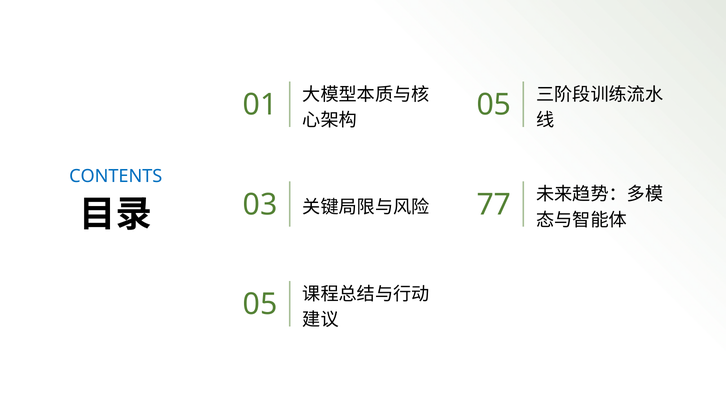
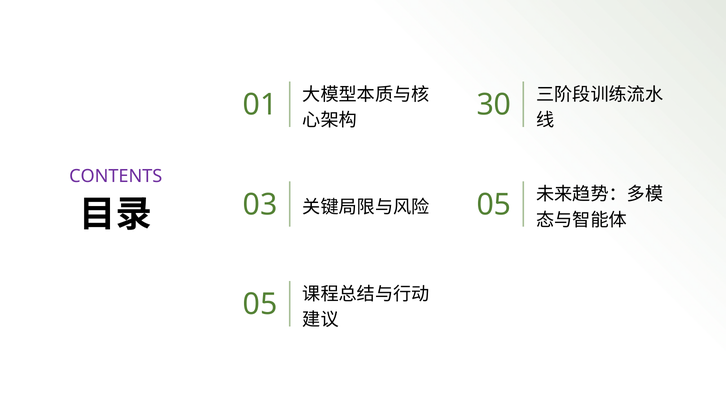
05: 05 -> 30 (494, 105)
CONTENTS colour: blue -> purple (116, 176)
77: 77 -> 05 (494, 205)
